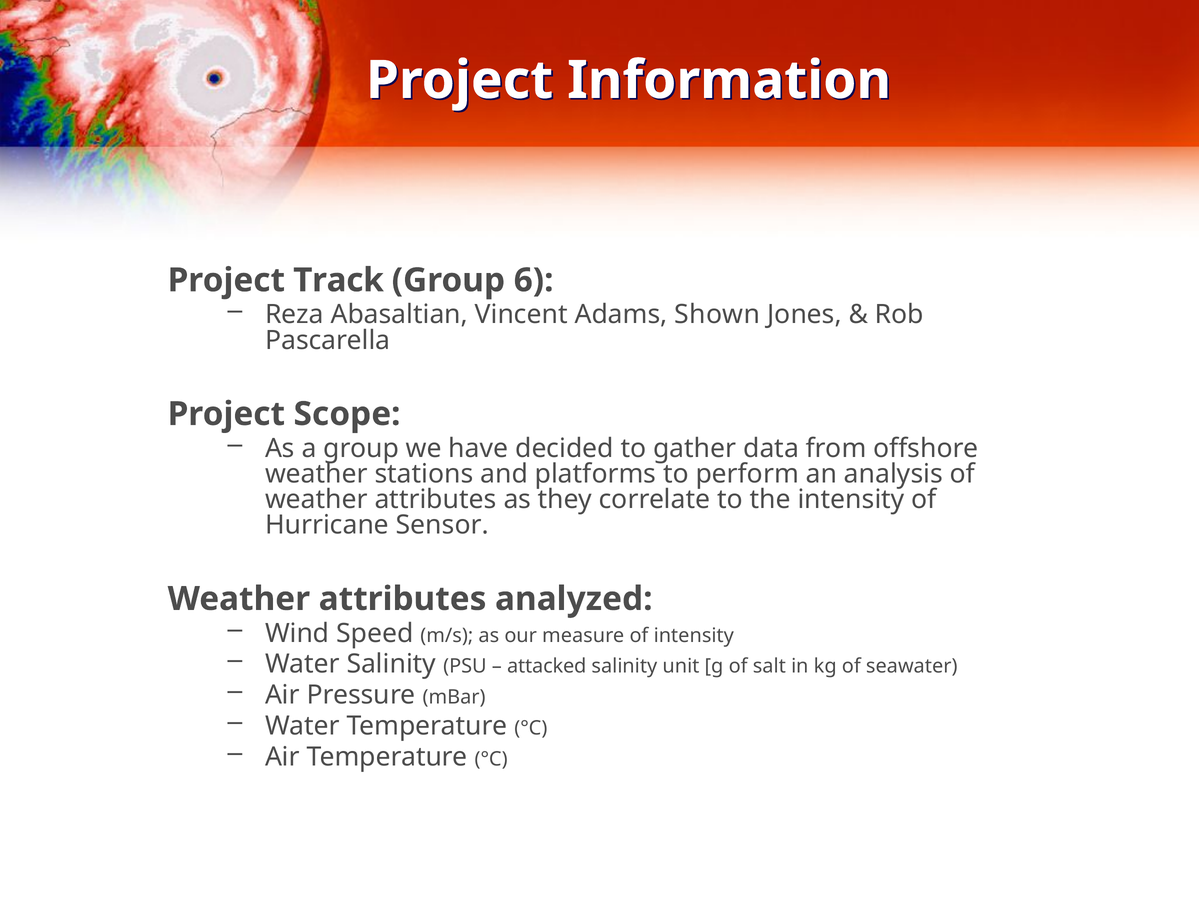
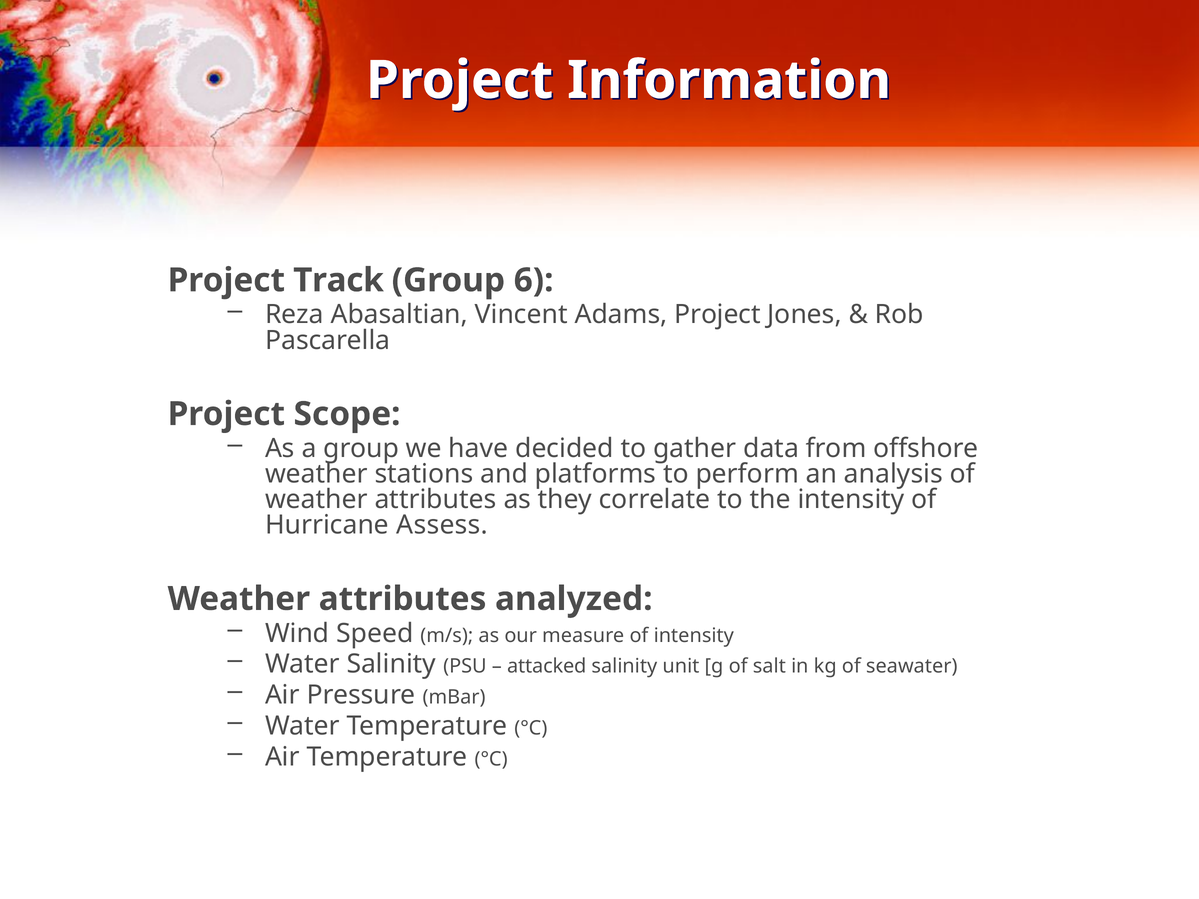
Adams Shown: Shown -> Project (718, 315)
Sensor: Sensor -> Assess (442, 525)
